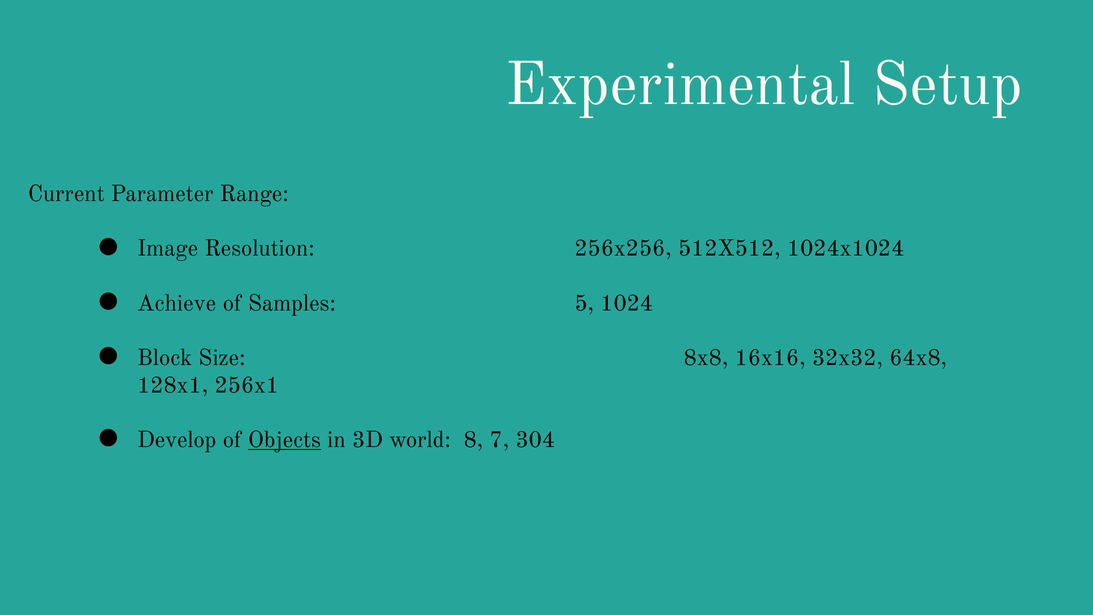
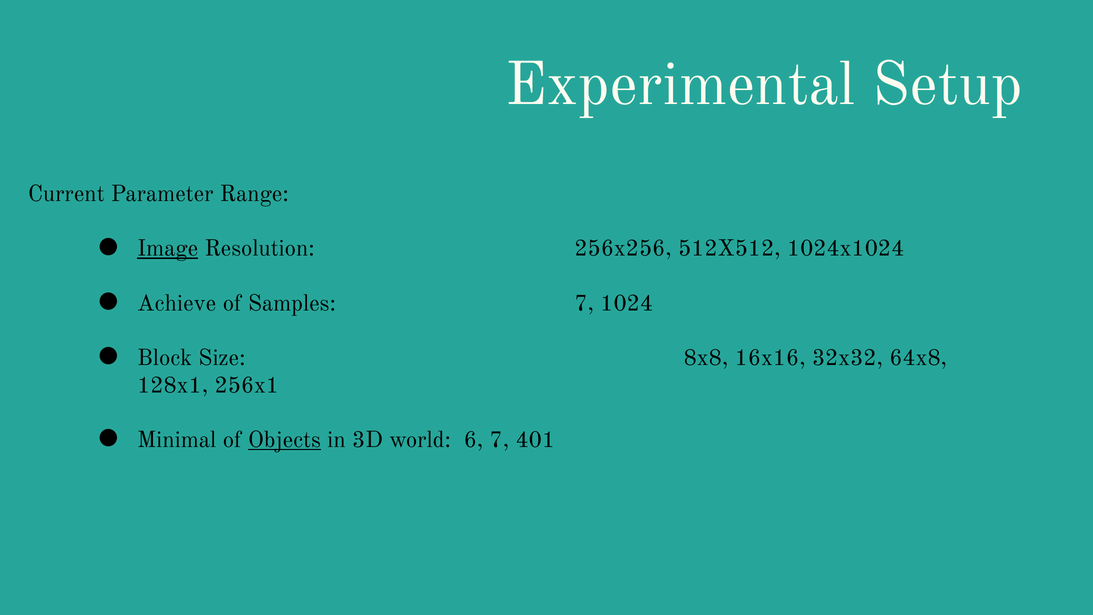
Image underline: none -> present (168, 248)
Samples 5: 5 -> 7 (584, 303)
Develop: Develop -> Minimal (177, 440)
8: 8 -> 6 (473, 440)
304: 304 -> 401 (535, 440)
